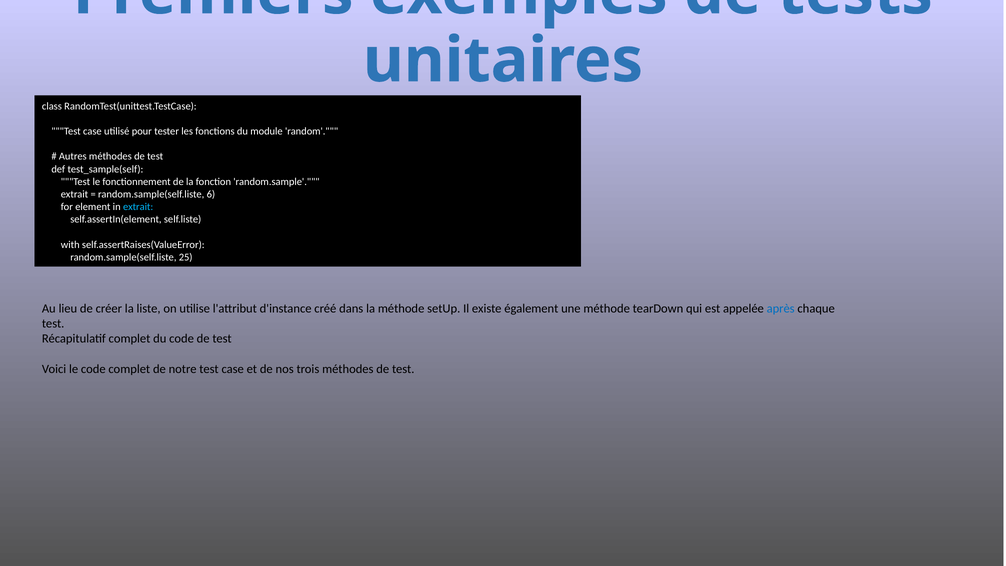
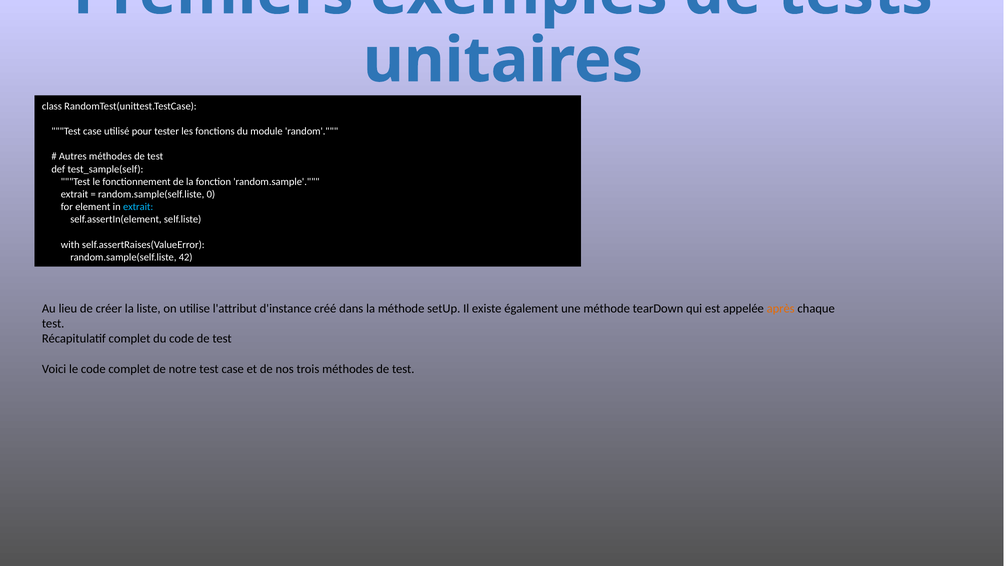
6: 6 -> 0 (211, 194)
25: 25 -> 42 (186, 257)
après colour: blue -> orange (781, 308)
